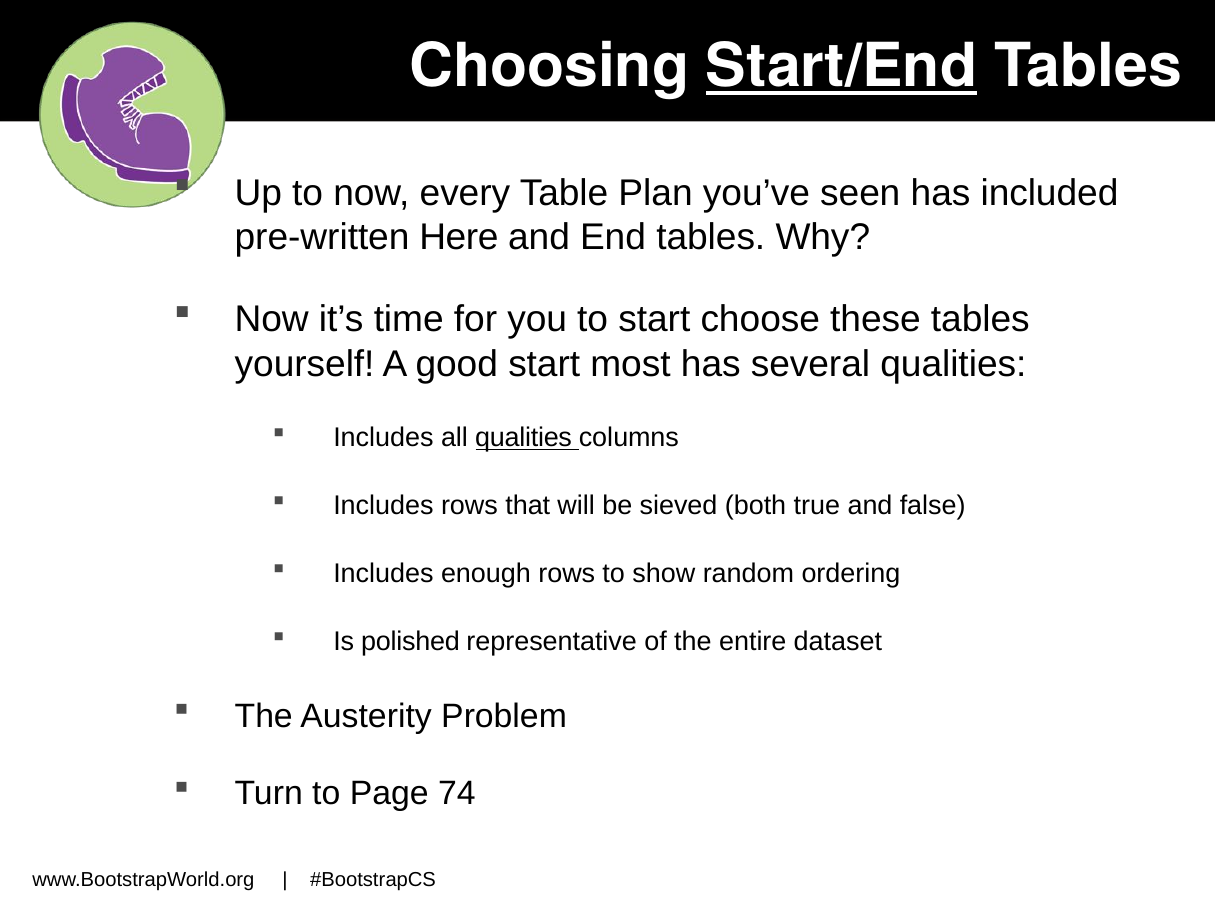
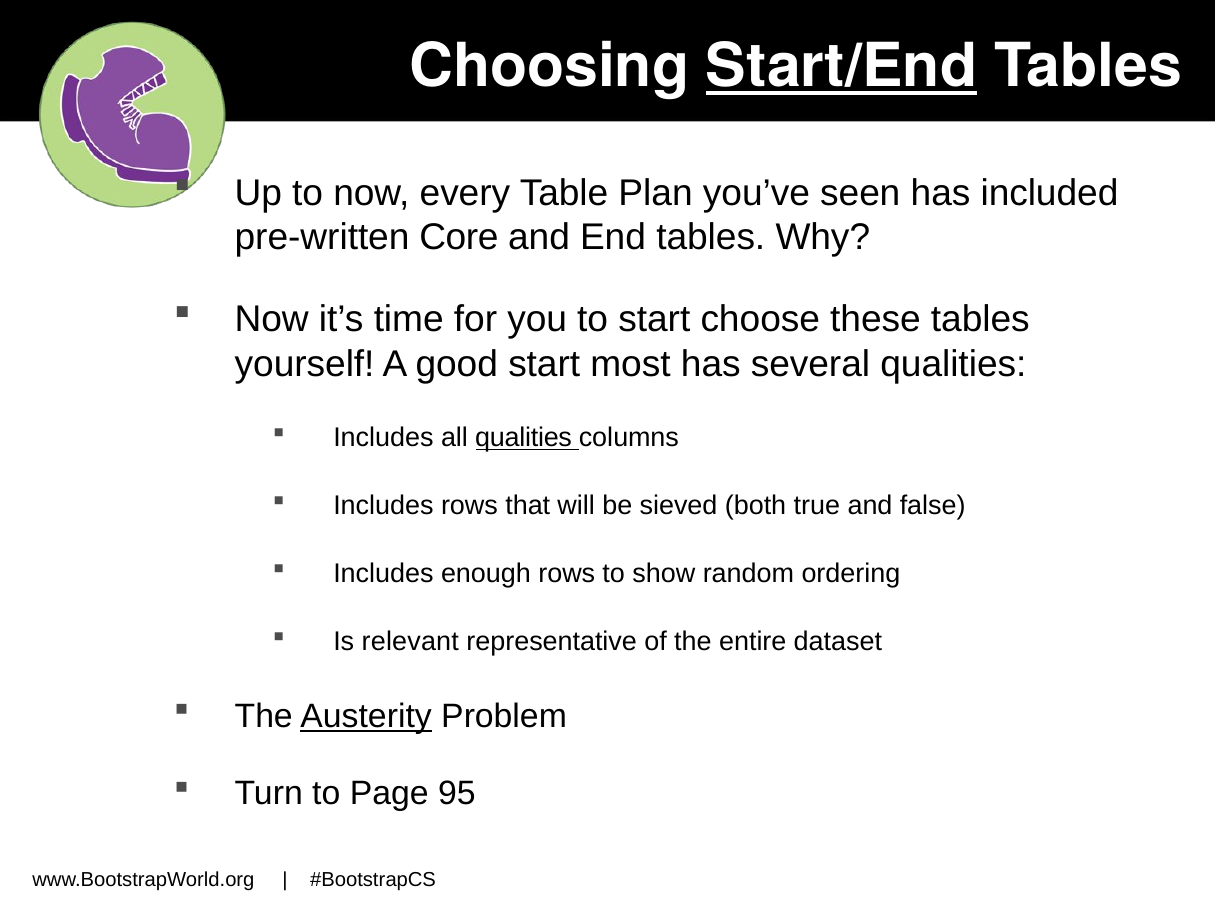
Here: Here -> Core (459, 237)
polished: polished -> relevant (410, 642)
Austerity underline: none -> present (366, 716)
74: 74 -> 95 (457, 794)
